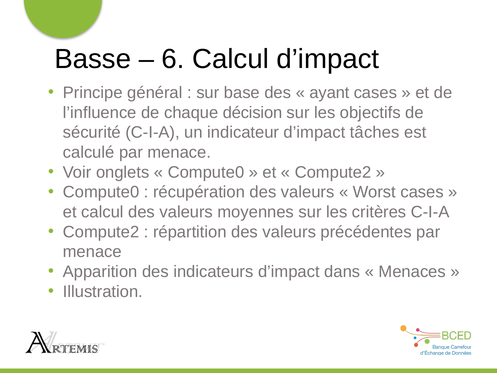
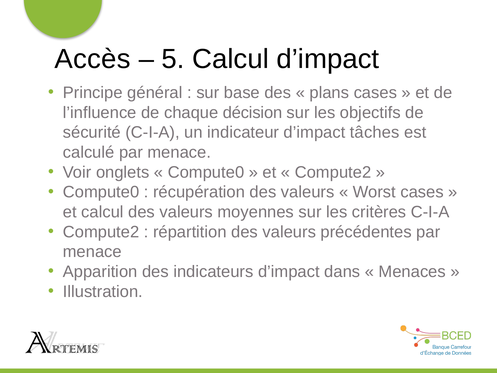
Basse: Basse -> Accès (93, 59)
6: 6 -> 5 (173, 59)
ayant: ayant -> plans (329, 93)
